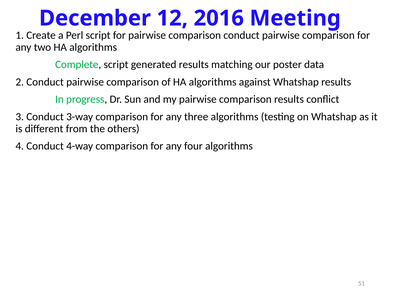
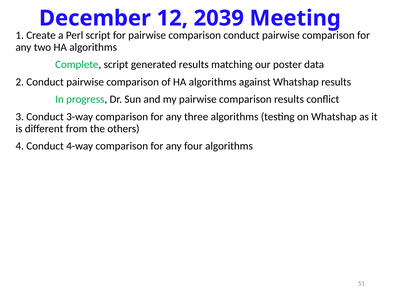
2016: 2016 -> 2039 (219, 18)
